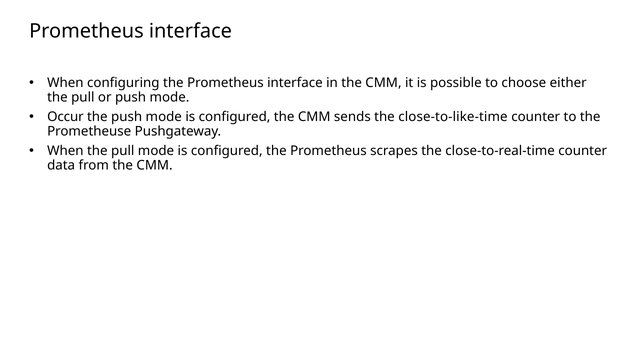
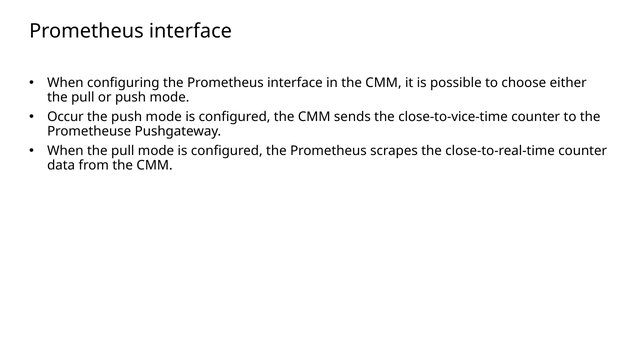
close-to-like-time: close-to-like-time -> close-to-vice-time (453, 117)
